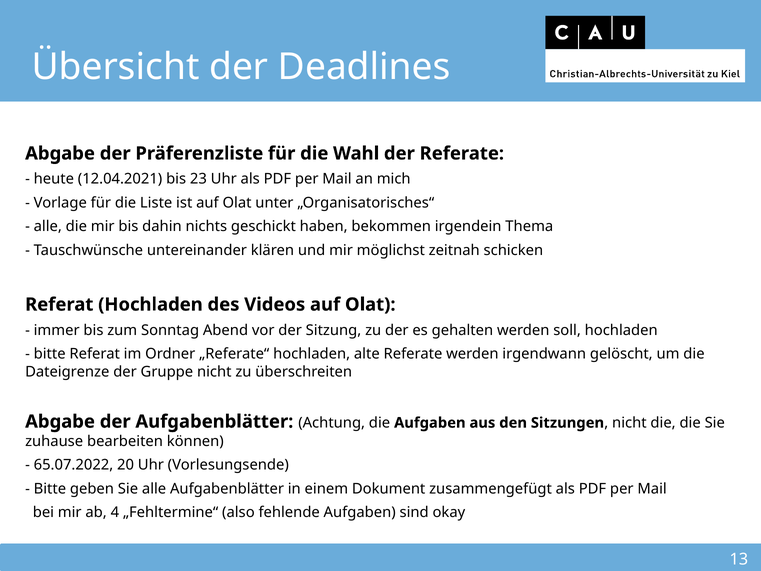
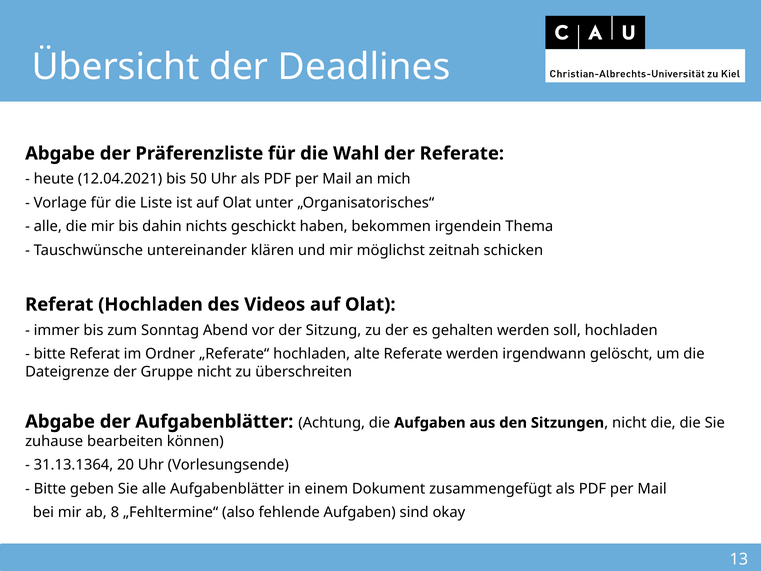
23: 23 -> 50 (198, 179)
65.07.2022: 65.07.2022 -> 31.13.1364 (73, 465)
4: 4 -> 8 (115, 512)
